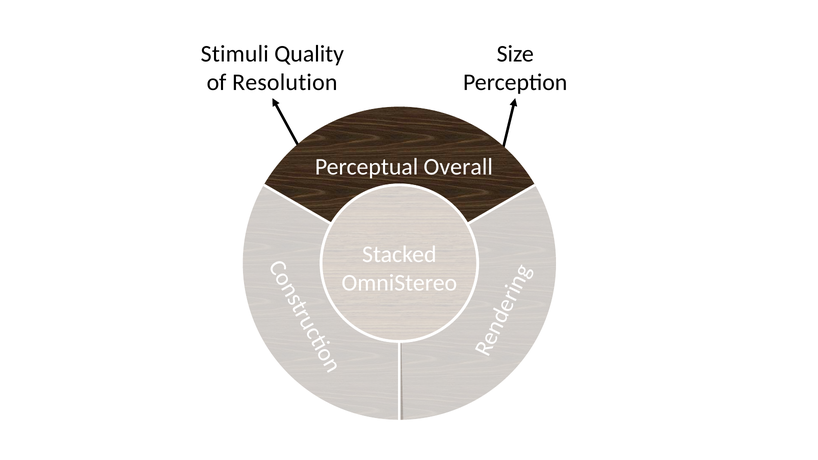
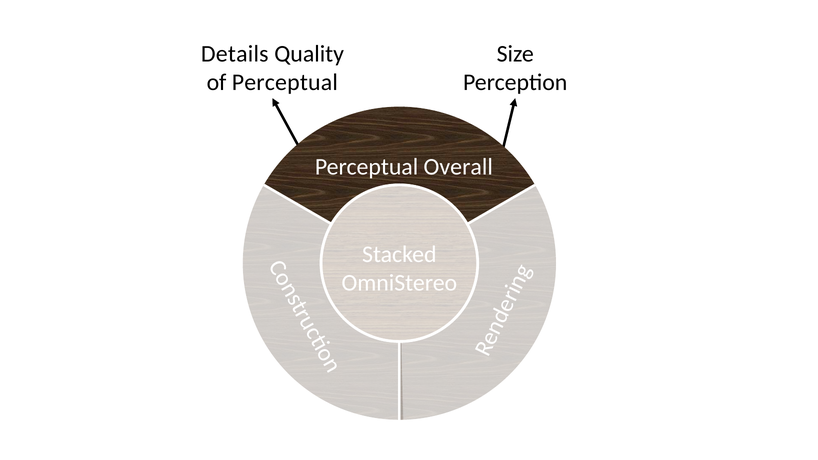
Stimuli: Stimuli -> Details (235, 54)
of Resolution: Resolution -> Perceptual (285, 83)
